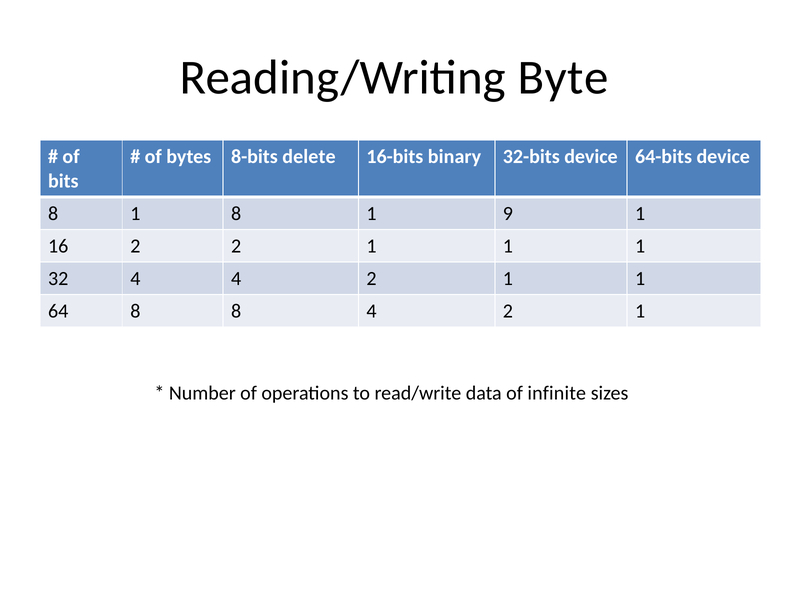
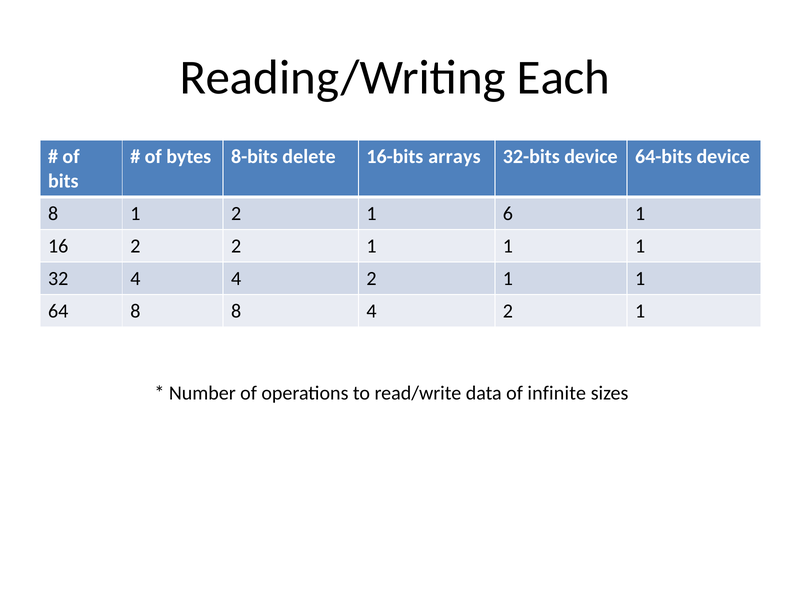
Byte: Byte -> Each (563, 78)
binary: binary -> arrays (454, 157)
1 8: 8 -> 2 (236, 214)
9: 9 -> 6 (508, 214)
